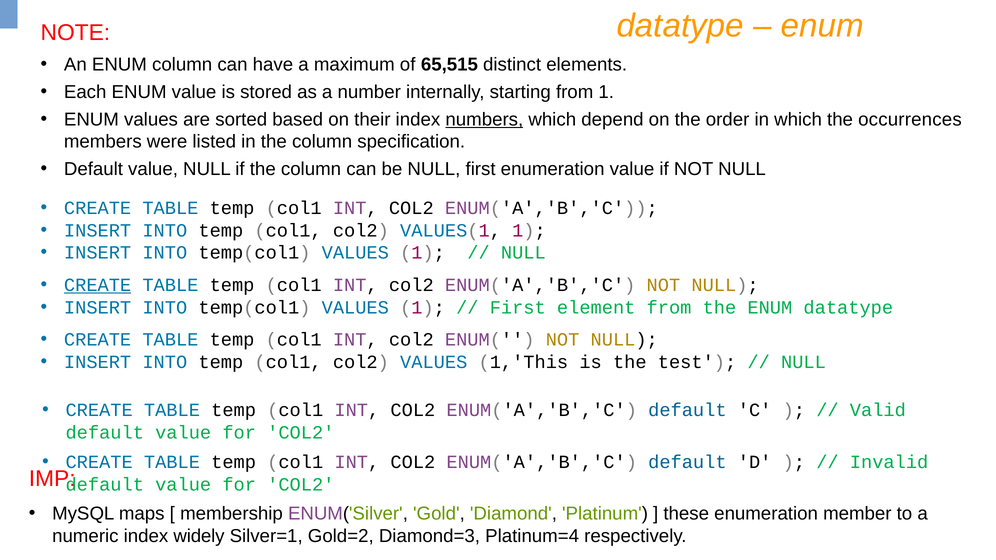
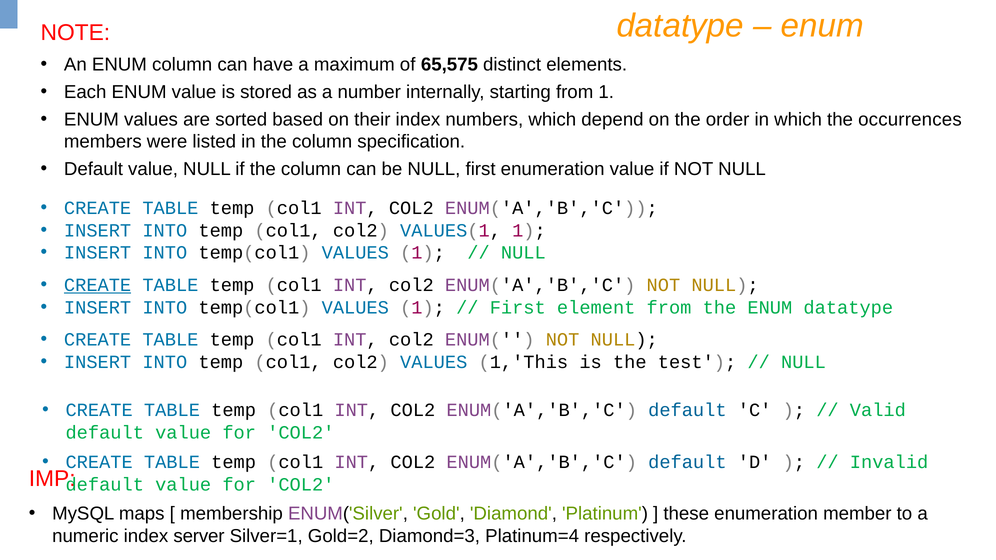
65,515: 65,515 -> 65,575 (449, 65)
numbers underline: present -> none (484, 119)
widely: widely -> server (199, 536)
